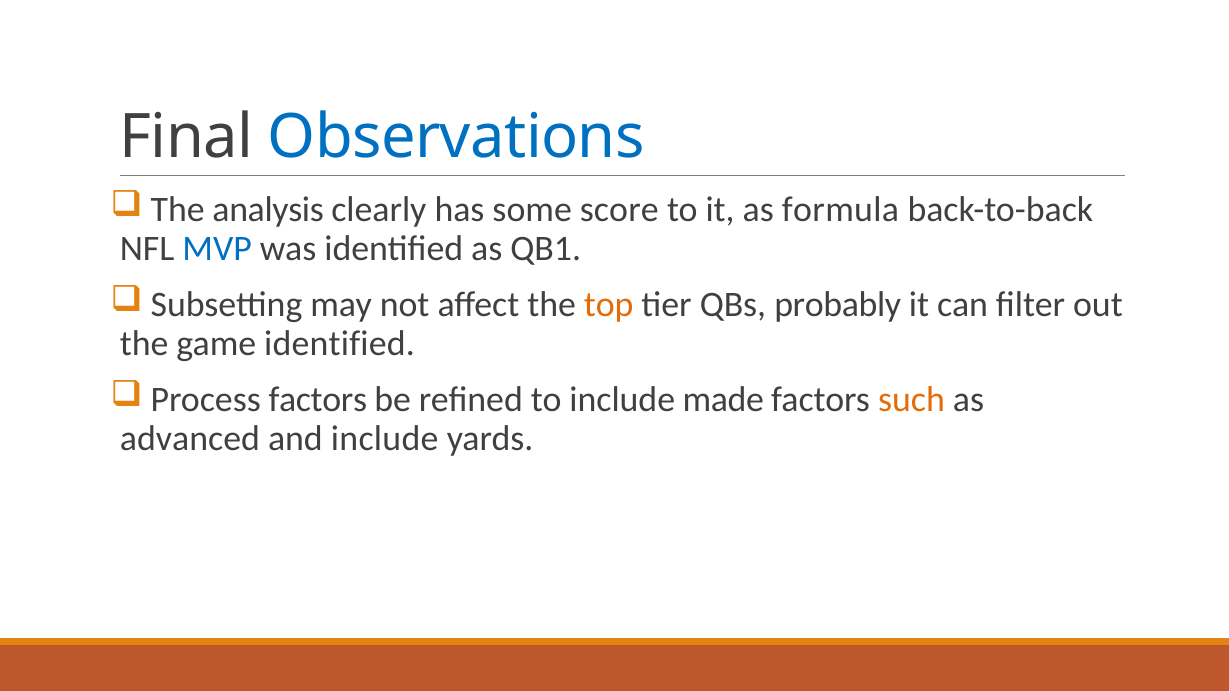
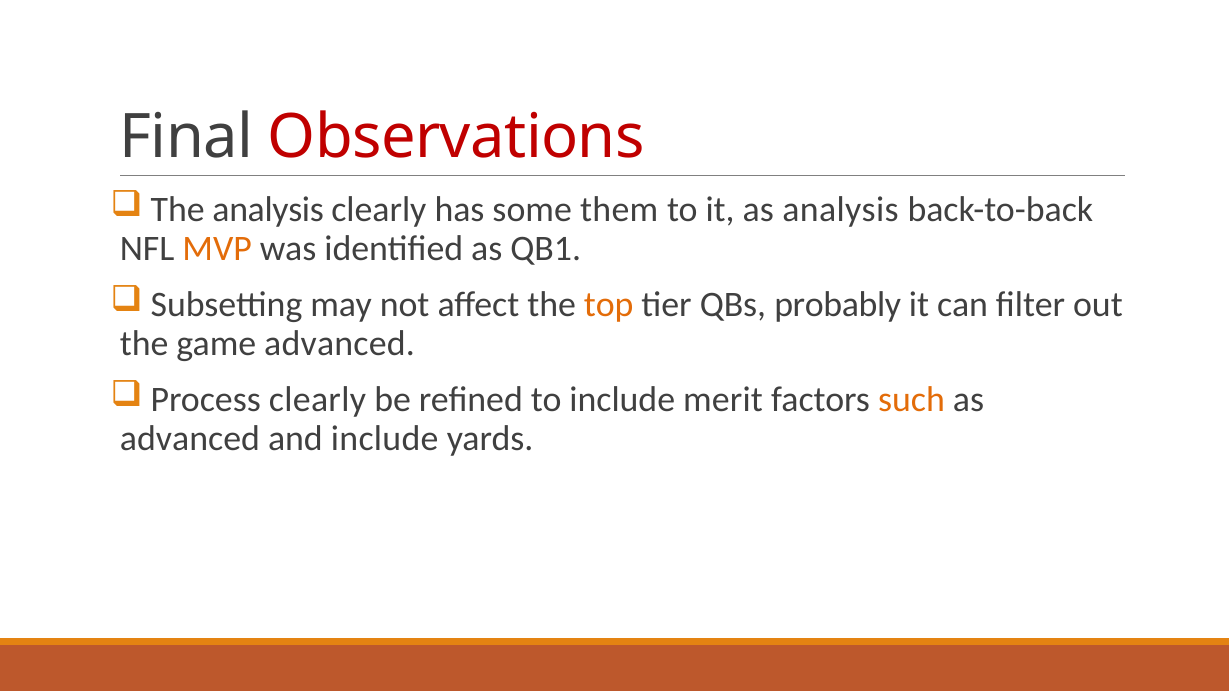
Observations colour: blue -> red (456, 138)
score: score -> them (619, 210)
as formula: formula -> analysis (841, 210)
MVP colour: blue -> orange (217, 248)
game identified: identified -> advanced (340, 344)
Process factors: factors -> clearly (317, 400)
made: made -> merit (723, 400)
